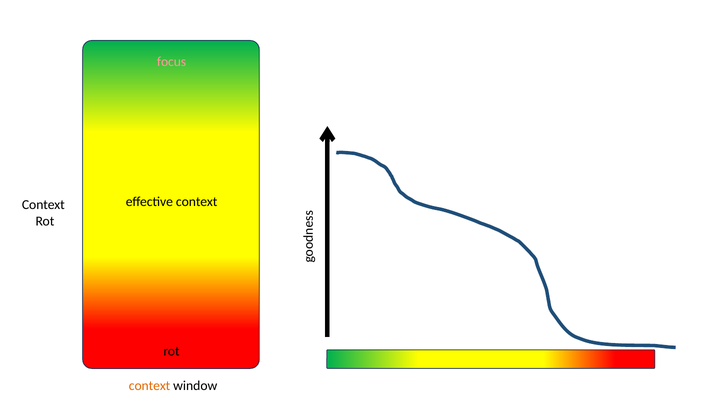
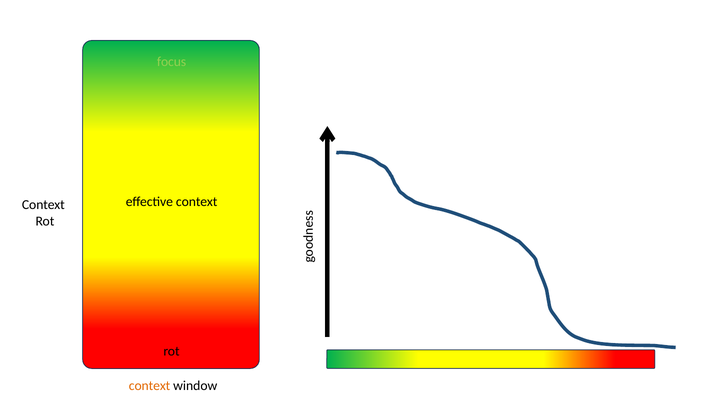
focus colour: pink -> light green (172, 62)
